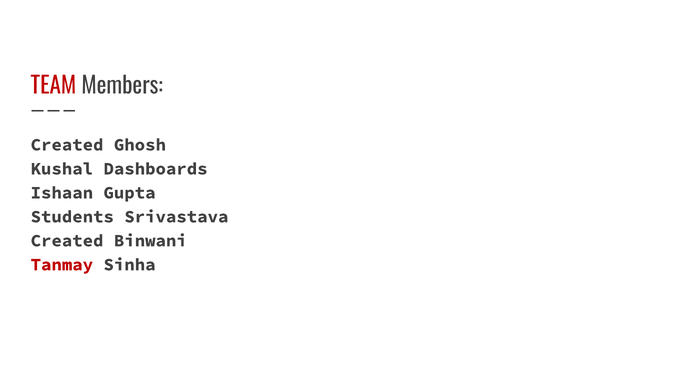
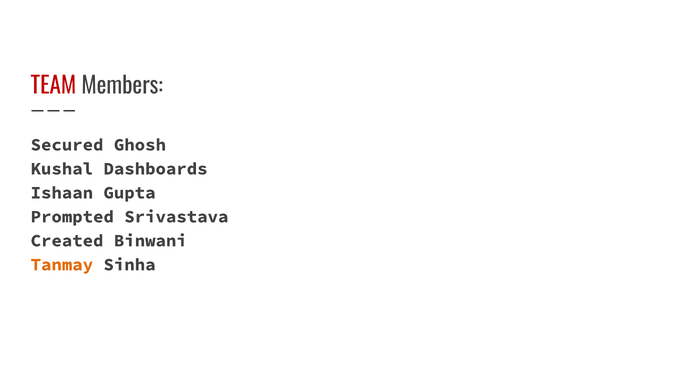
Created: Created -> Secured (67, 144)
Students: Students -> Prompted (72, 216)
Tanmay colour: red -> orange (62, 264)
